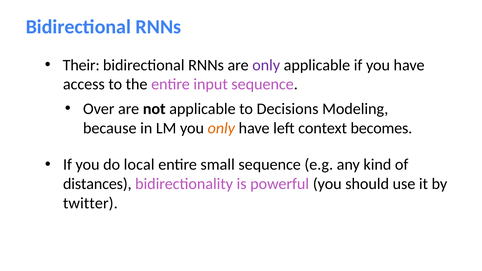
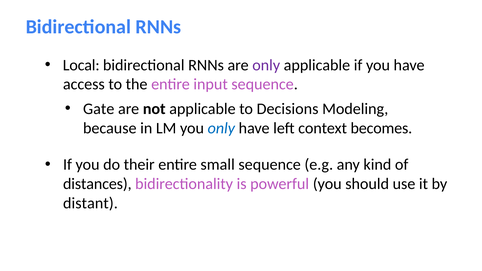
Their: Their -> Local (81, 65)
Over: Over -> Gate (99, 109)
only colour: orange -> blue (221, 128)
local: local -> their (139, 165)
twitter: twitter -> distant (90, 203)
